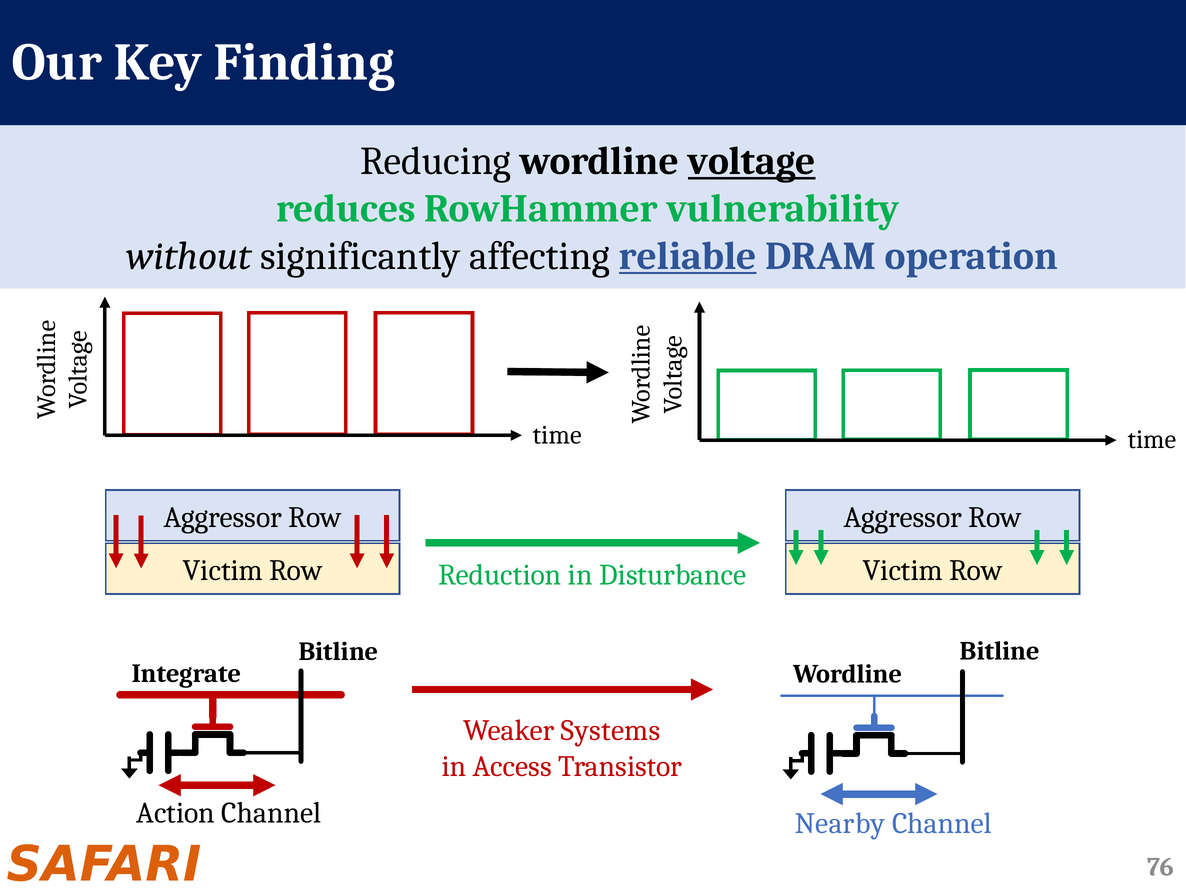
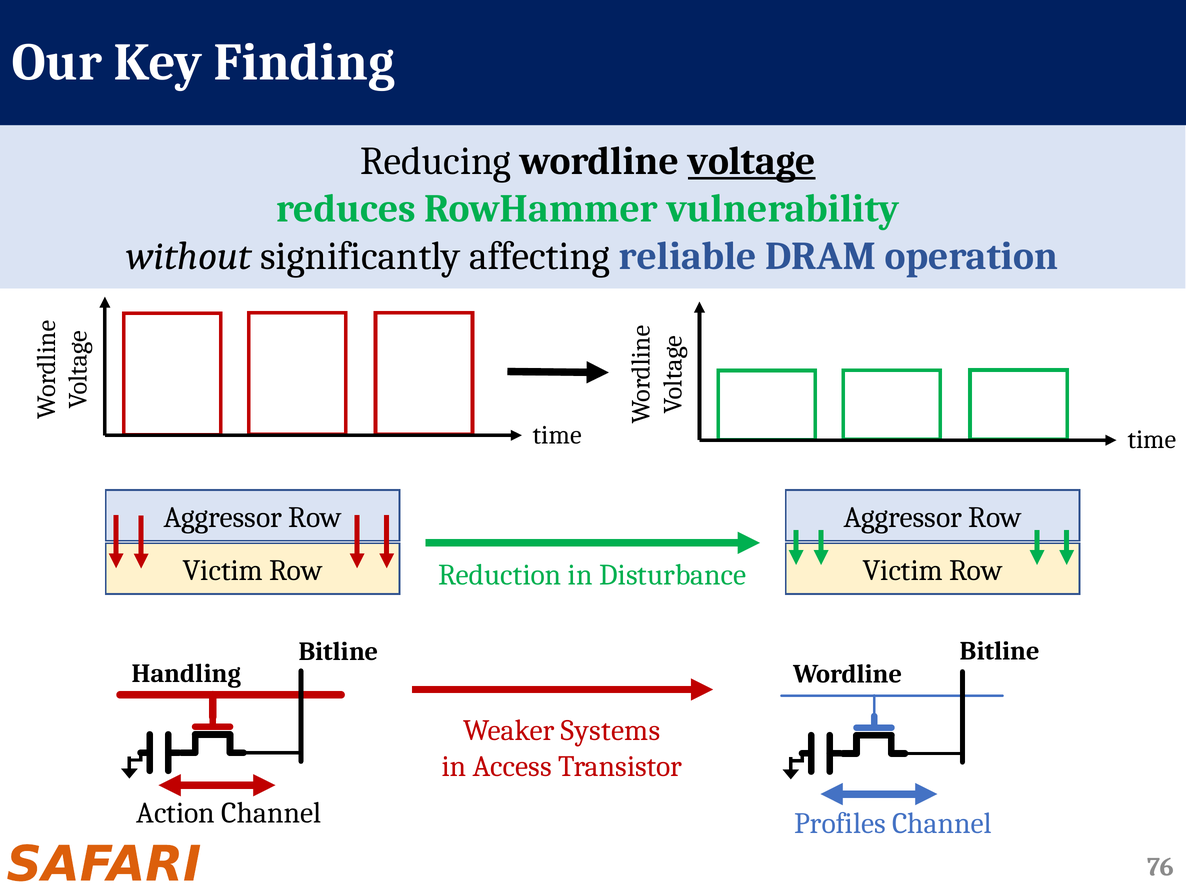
reliable underline: present -> none (688, 256)
Integrate: Integrate -> Handling (186, 673)
Nearby: Nearby -> Profiles (840, 823)
